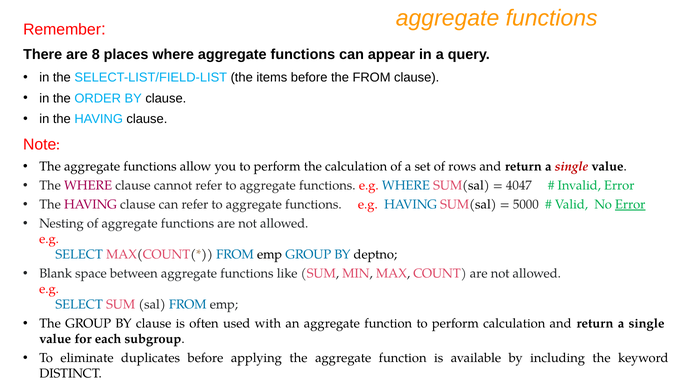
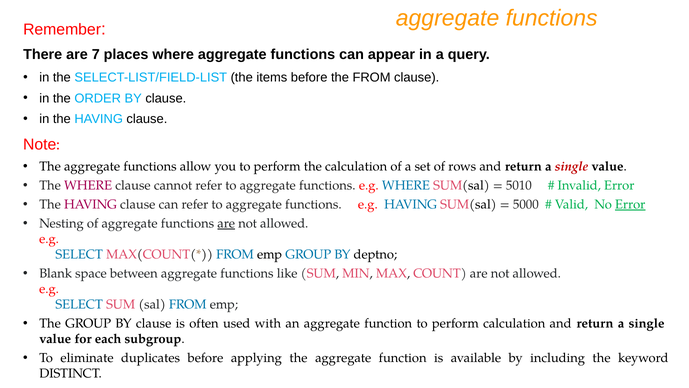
8: 8 -> 7 (96, 54)
4047: 4047 -> 5010 (519, 185)
are underline: none -> present (226, 223)
